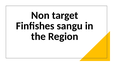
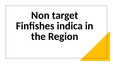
sangu: sangu -> indica (70, 26)
